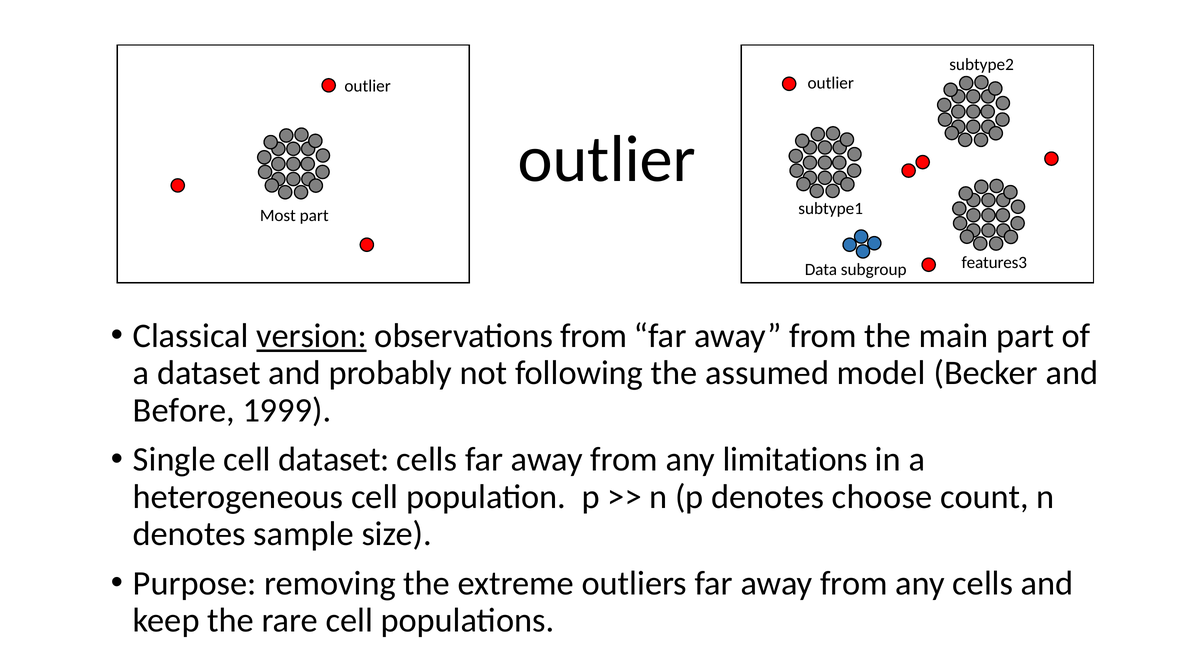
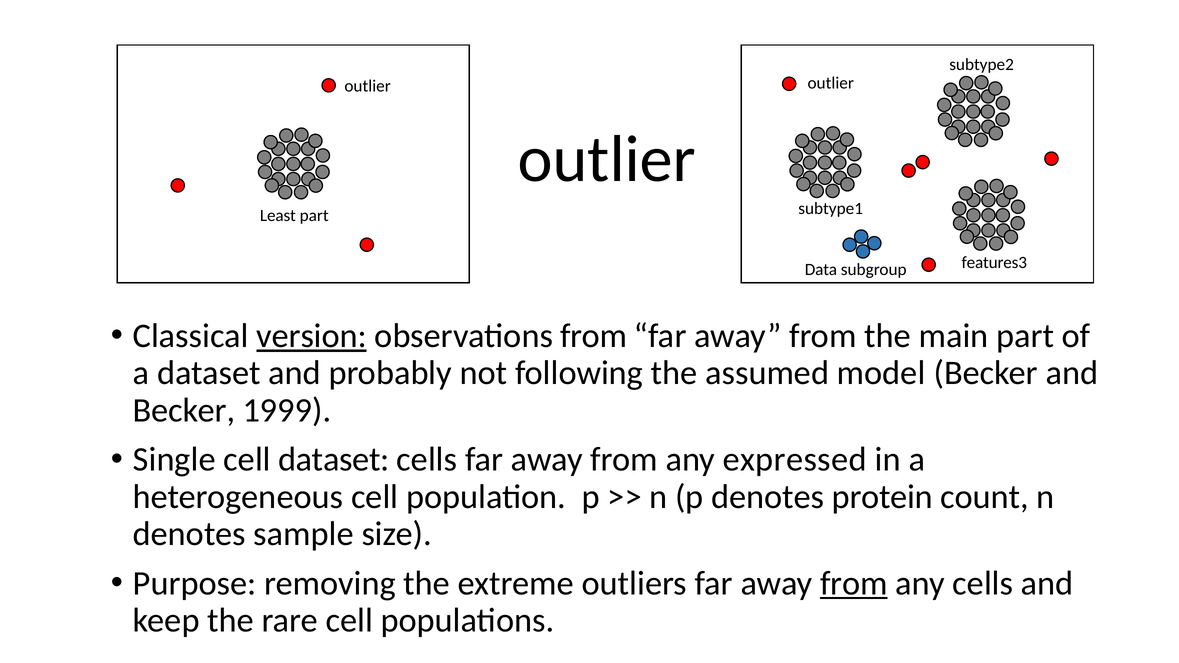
Most: Most -> Least (278, 216)
Before: Before -> Becker (184, 410)
limitations: limitations -> expressed (795, 460)
choose: choose -> protein (882, 497)
from underline: none -> present (854, 583)
